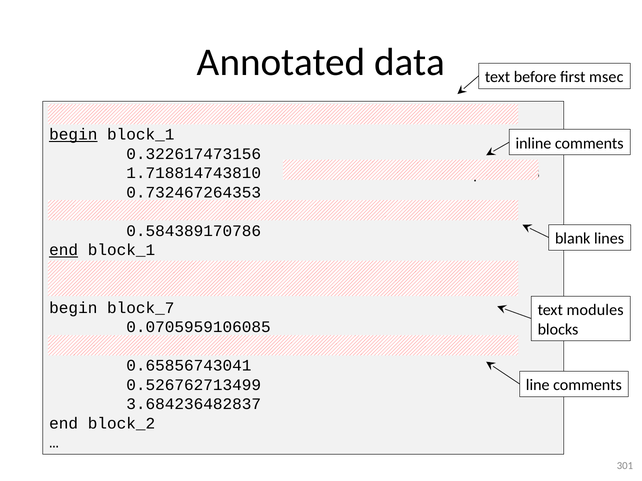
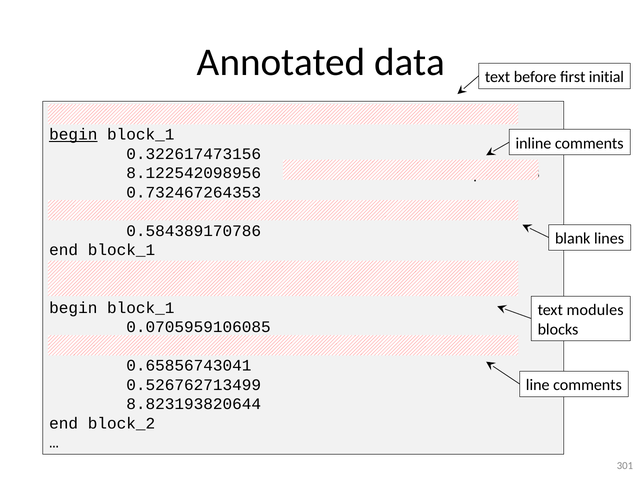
msec: msec -> initial (606, 77)
1.718814743810: 1.718814743810 -> 8.122542098956 (194, 173)
end underline: present -> none (64, 250)
block_7: block_7 -> block_1 (141, 308)
3.684236482837: 3.684236482837 -> 8.823193820644 (194, 404)
